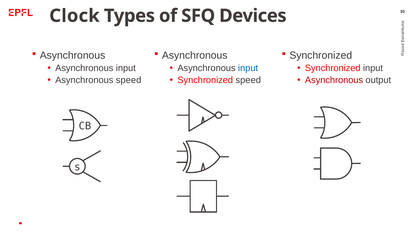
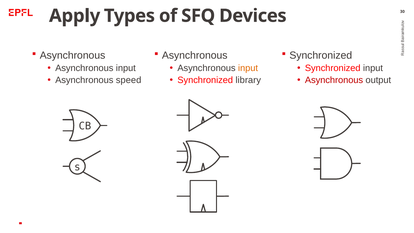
Clock: Clock -> Apply (75, 16)
input colour: blue -> orange (248, 68)
Synchronized speed: speed -> library (248, 80)
